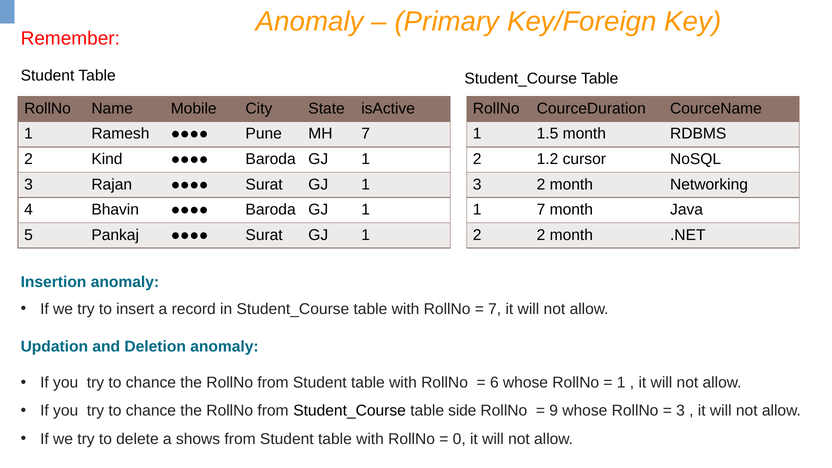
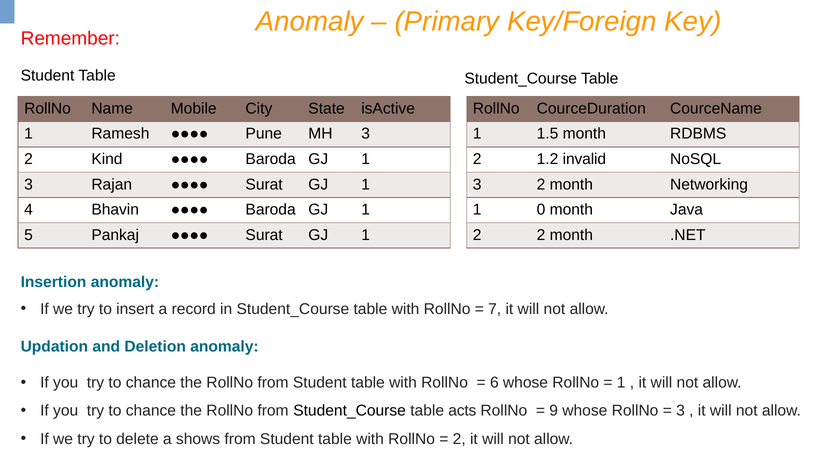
MH 7: 7 -> 3 (366, 134)
cursor: cursor -> invalid (584, 159)
1 7: 7 -> 0 (541, 210)
side: side -> acts (462, 411)
0: 0 -> 2 (459, 439)
